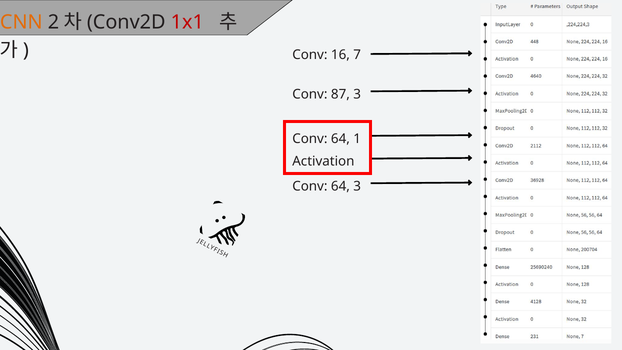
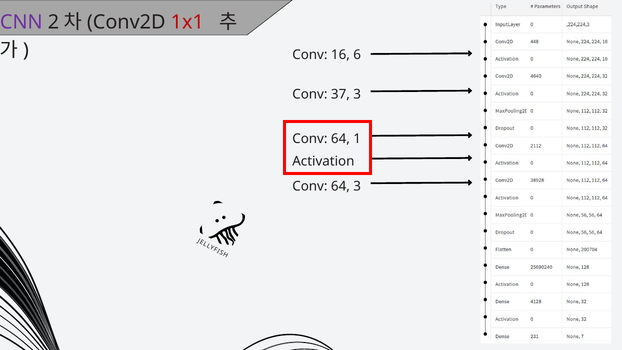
CNN colour: orange -> purple (21, 22)
7: 7 -> 6 (357, 55)
87: 87 -> 37 (340, 94)
